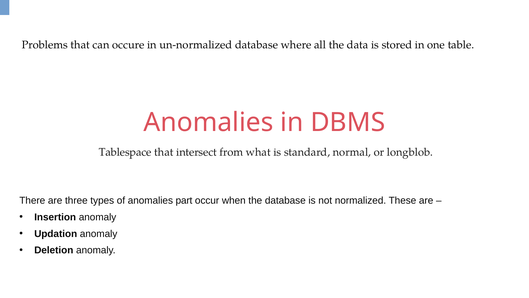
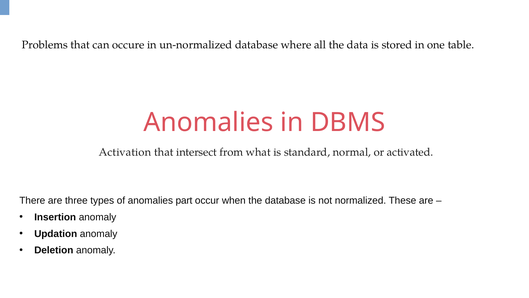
Tablespace: Tablespace -> Activation (125, 152)
longblob: longblob -> activated (410, 152)
